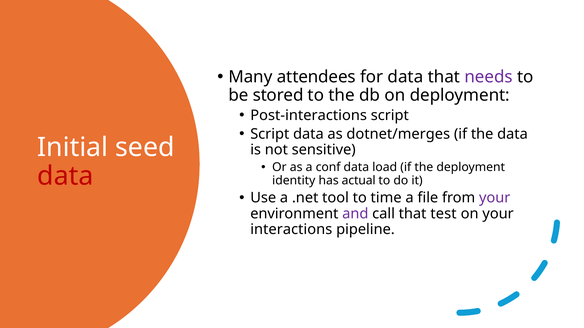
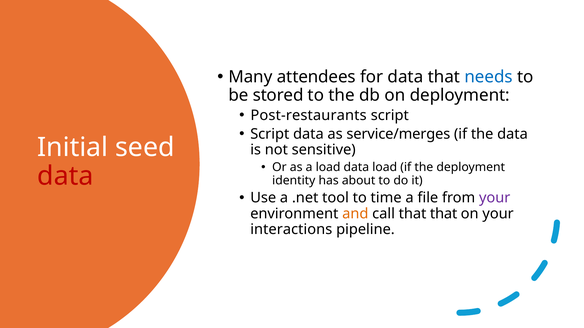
needs colour: purple -> blue (489, 77)
Post-interactions: Post-interactions -> Post-restaurants (309, 115)
dotnet/merges: dotnet/merges -> service/merges (398, 134)
a conf: conf -> load (328, 167)
actual: actual -> about (359, 181)
and colour: purple -> orange (355, 214)
that test: test -> that (444, 214)
